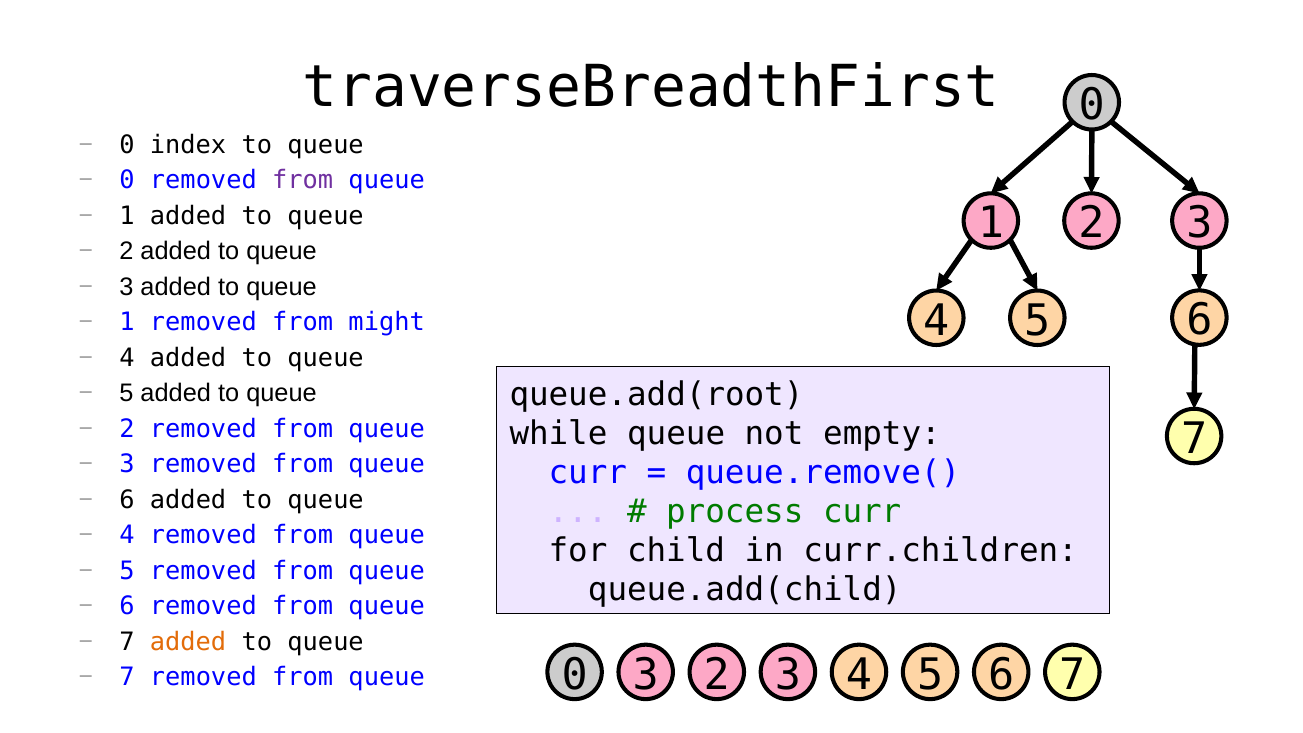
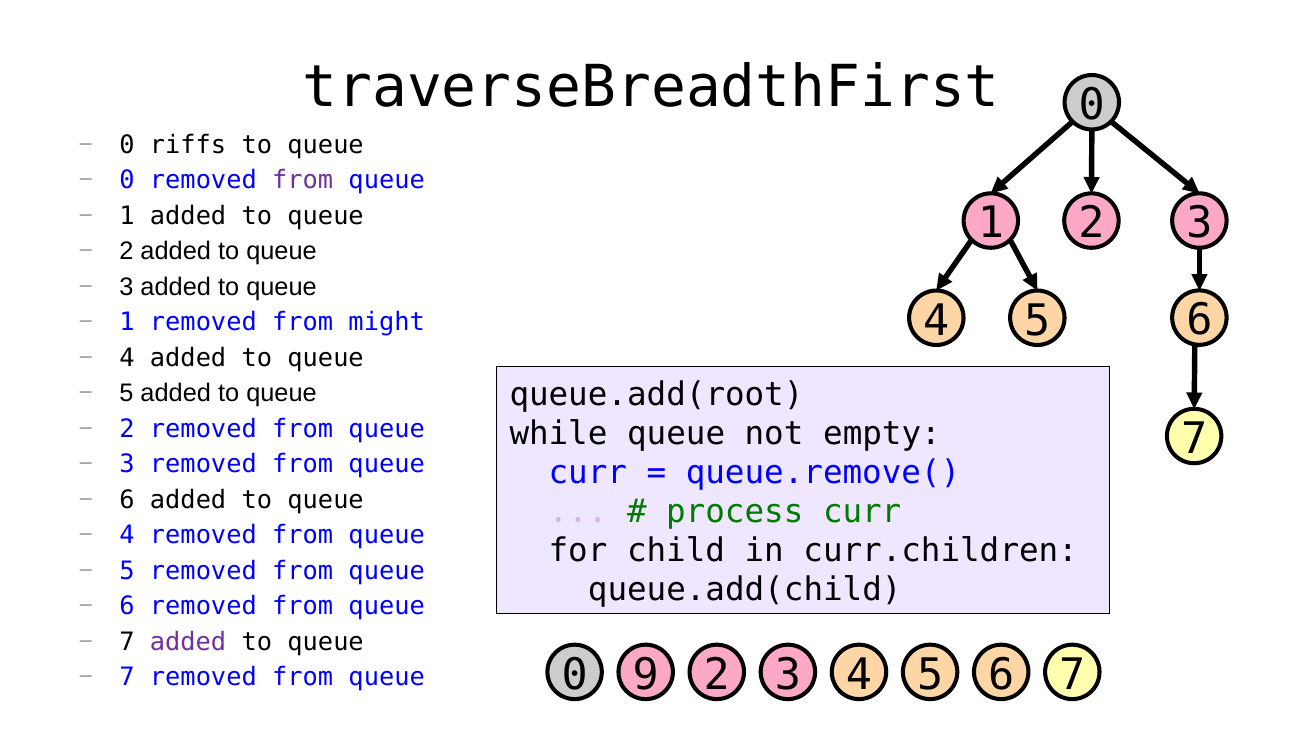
index: index -> riffs (188, 145)
added colour: orange -> purple (188, 642)
0 3: 3 -> 9 (646, 675)
